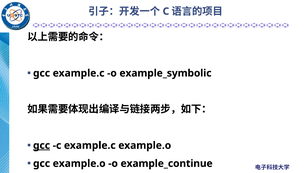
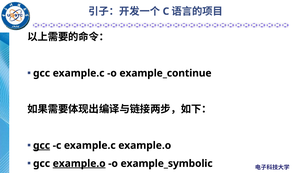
example_symbolic: example_symbolic -> example_continue (165, 73)
example.o underline: none -> present (79, 163)
example_continue: example_continue -> example_symbolic (167, 163)
